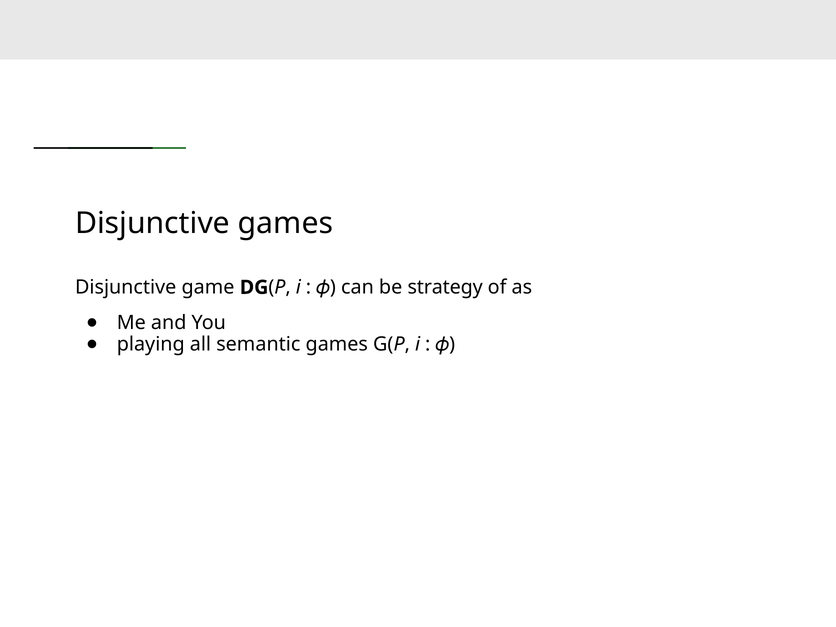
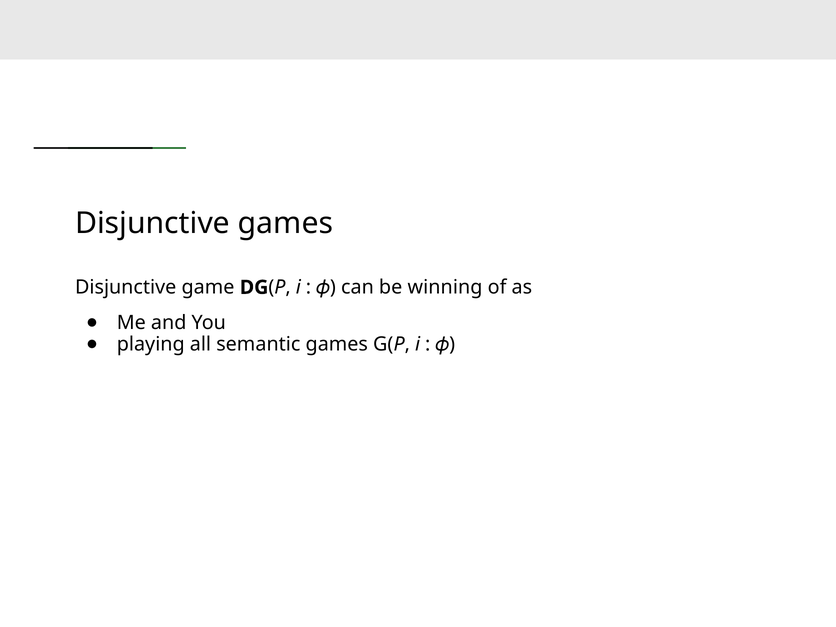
strategy: strategy -> winning (445, 287)
